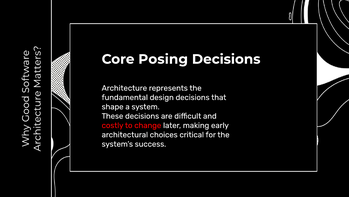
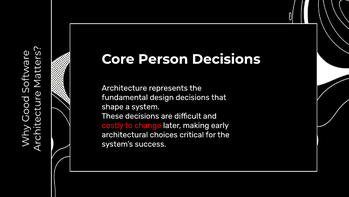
Posing: Posing -> Person (163, 59)
